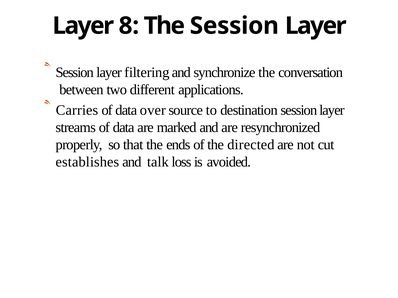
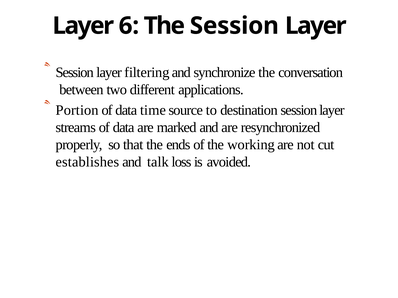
8: 8 -> 6 (129, 26)
Carries: Carries -> Portion (77, 110)
over: over -> time (153, 110)
directed: directed -> working (251, 145)
